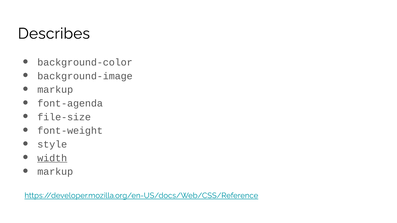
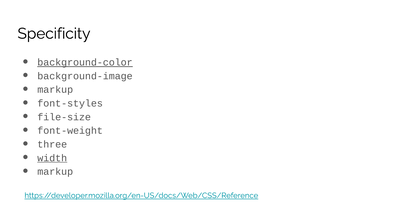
Describes: Describes -> Specificity (54, 34)
background-color underline: none -> present (85, 62)
font-agenda: font-agenda -> font-styles (70, 104)
style: style -> three (52, 145)
